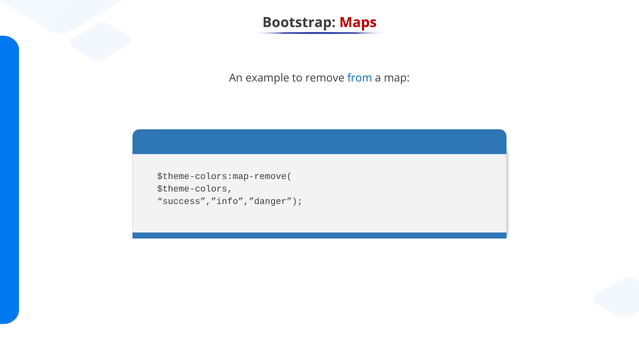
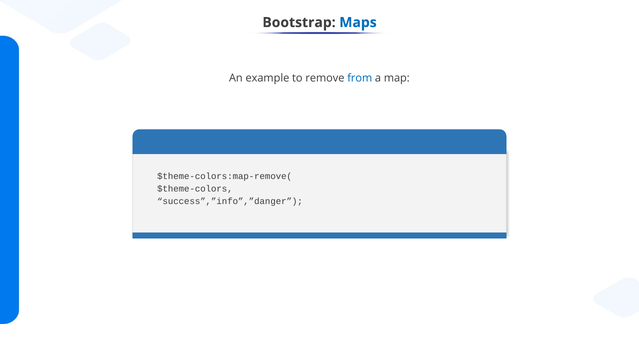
Maps colour: red -> blue (358, 22)
